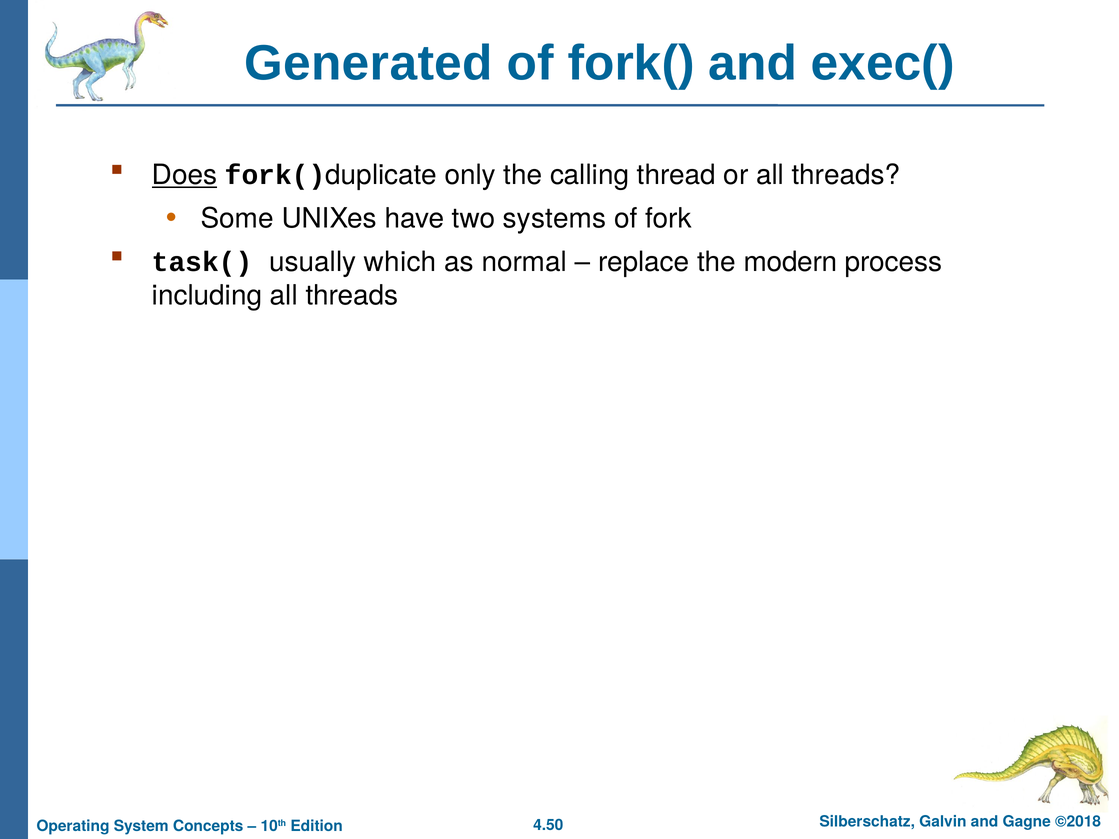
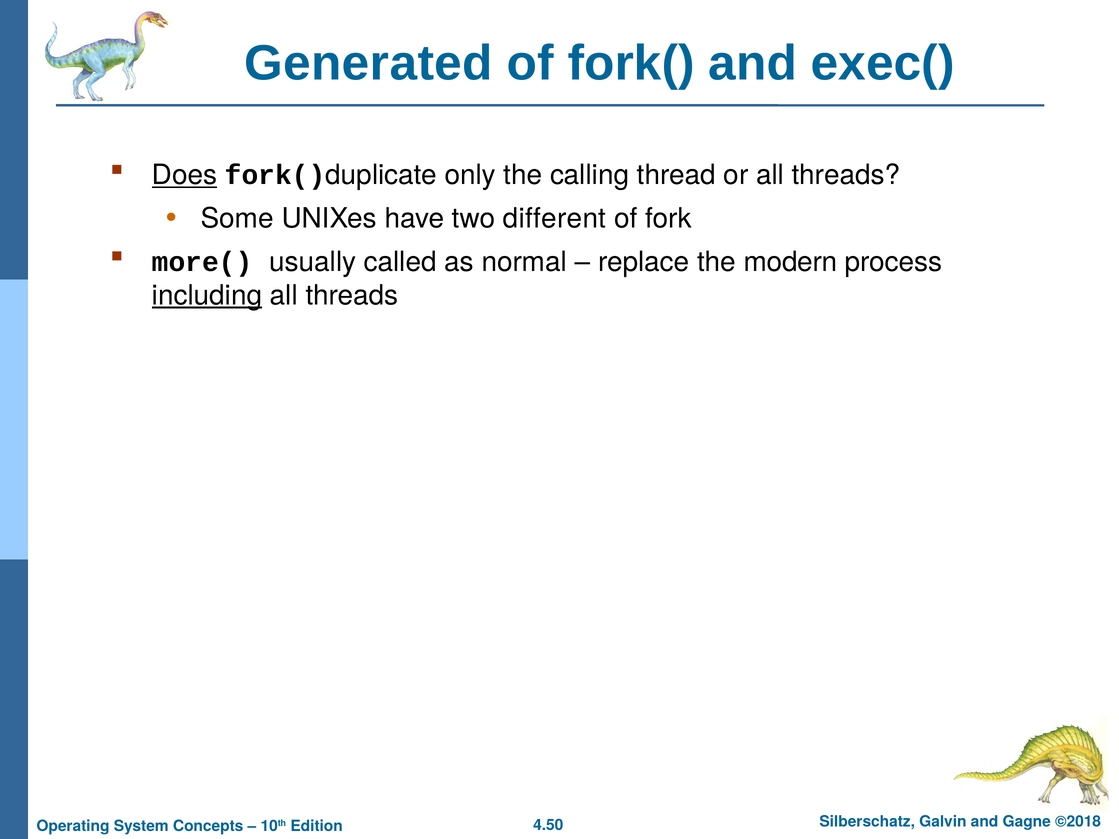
systems: systems -> different (555, 219)
task(: task( -> more( (202, 262)
which: which -> called (400, 262)
including underline: none -> present (207, 296)
